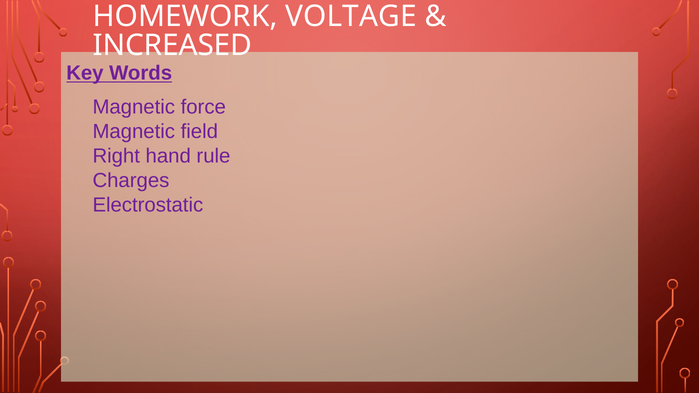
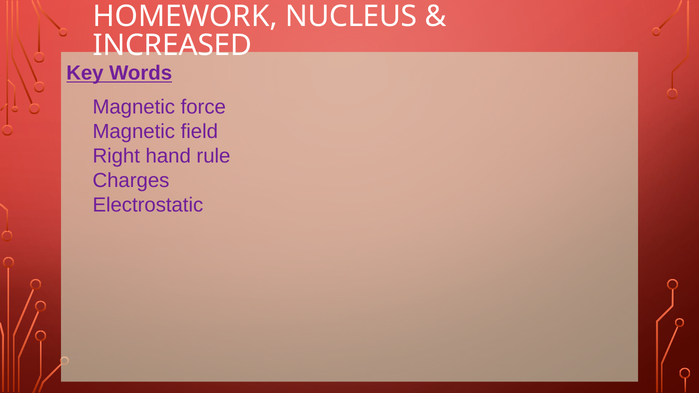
VOLTAGE: VOLTAGE -> NUCLEUS (351, 17)
